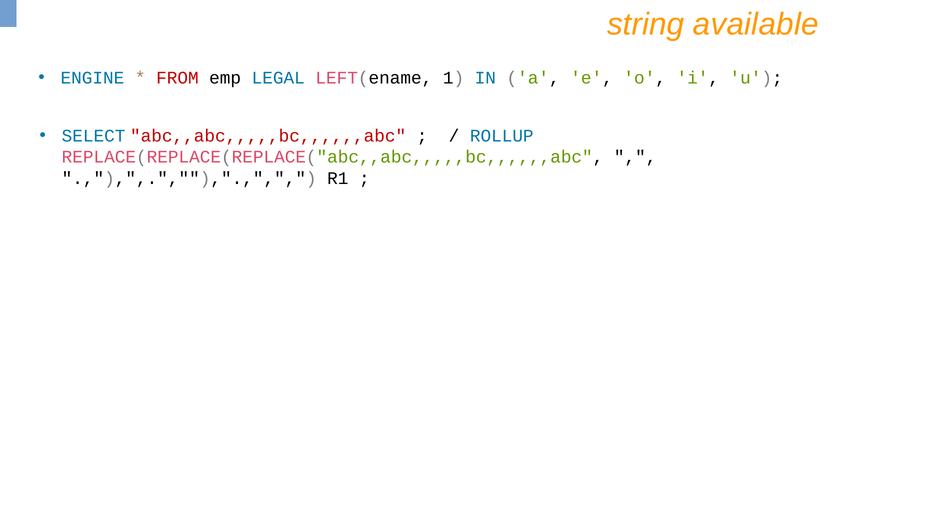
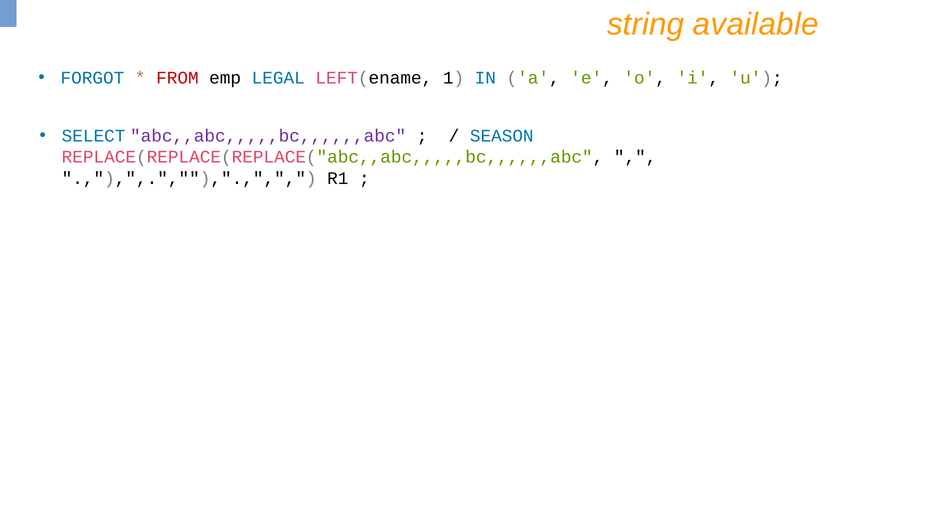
ENGINE: ENGINE -> FORGOT (92, 78)
abc,,abc,,,,,bc,,,,,,abc colour: red -> purple (268, 136)
ROLLUP: ROLLUP -> SEASON (502, 136)
